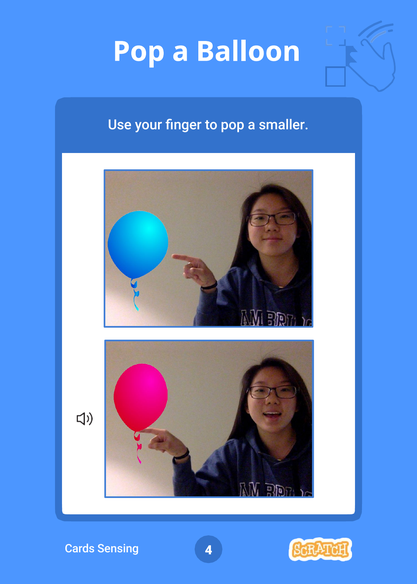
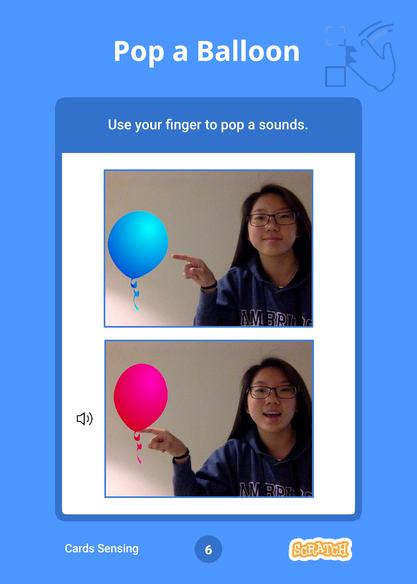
smaller: smaller -> sounds (284, 125)
4: 4 -> 6 (209, 550)
